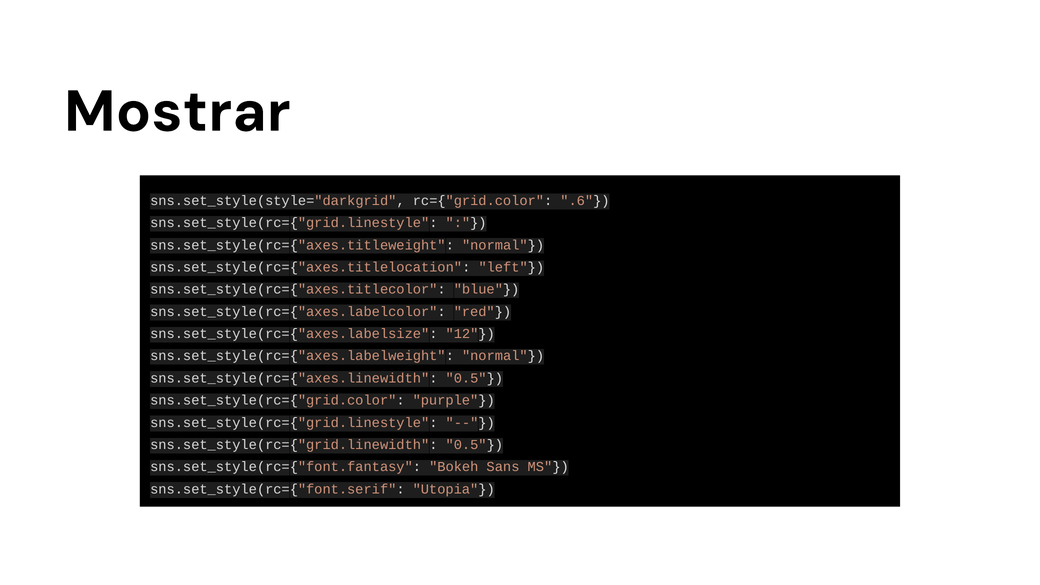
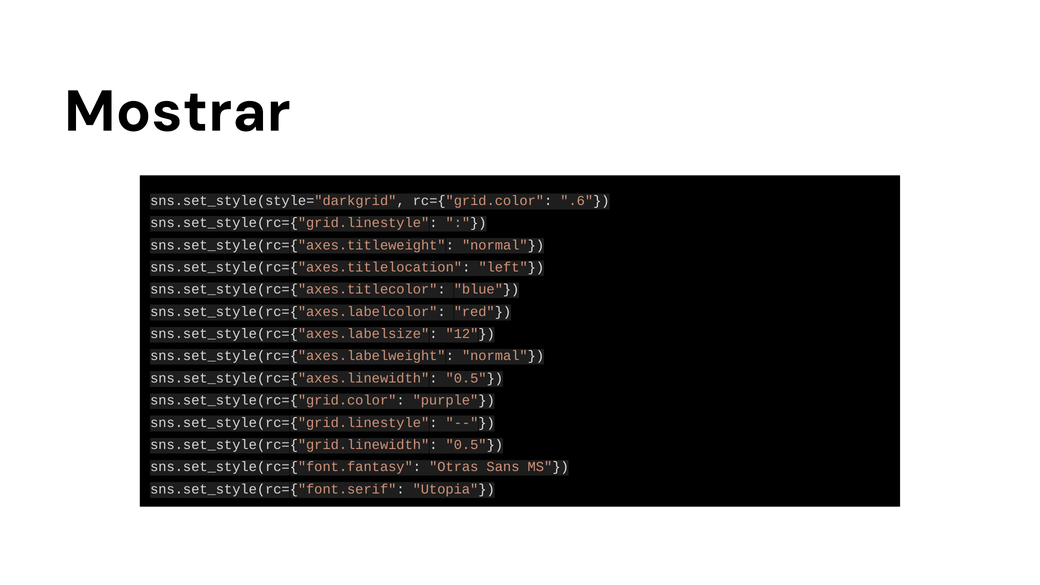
Bokeh: Bokeh -> Otras (454, 467)
